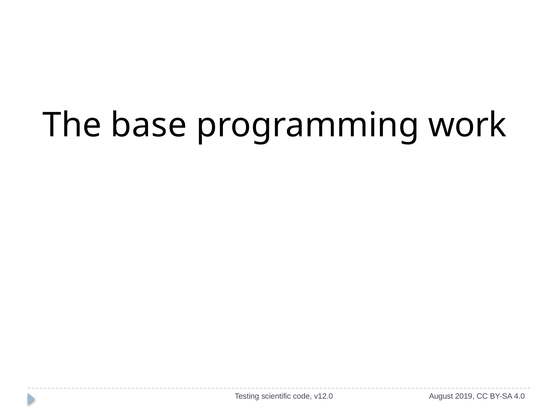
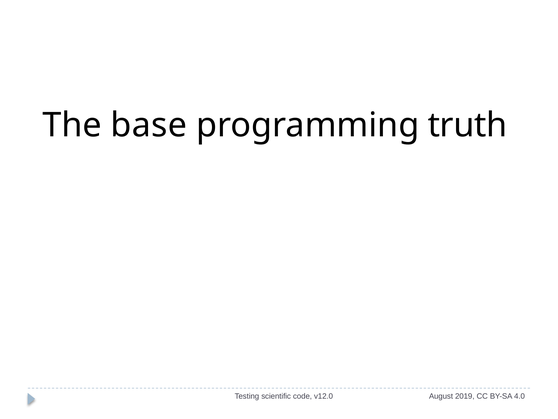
work: work -> truth (467, 125)
